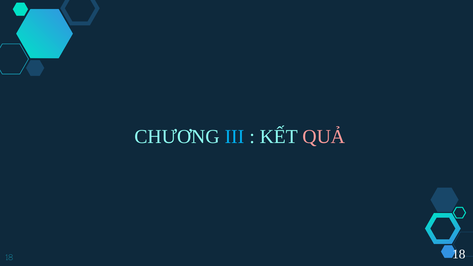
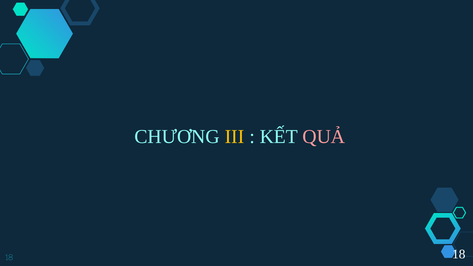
III colour: light blue -> yellow (235, 137)
